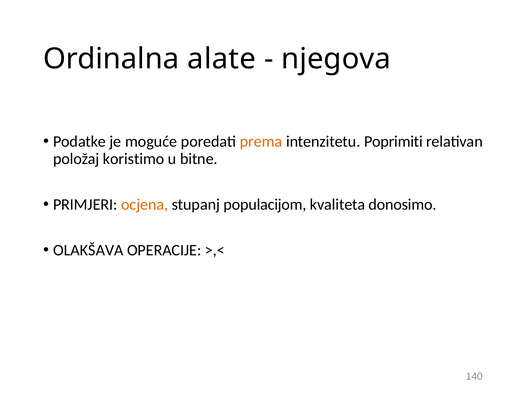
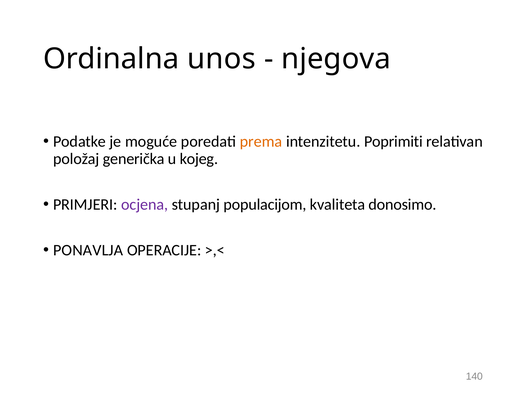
alate: alate -> unos (222, 59)
koristimo: koristimo -> generička (134, 159)
bitne: bitne -> kojeg (199, 159)
ocjena colour: orange -> purple (145, 205)
OLAKŠAVA: OLAKŠAVA -> PONAVLJA (88, 251)
